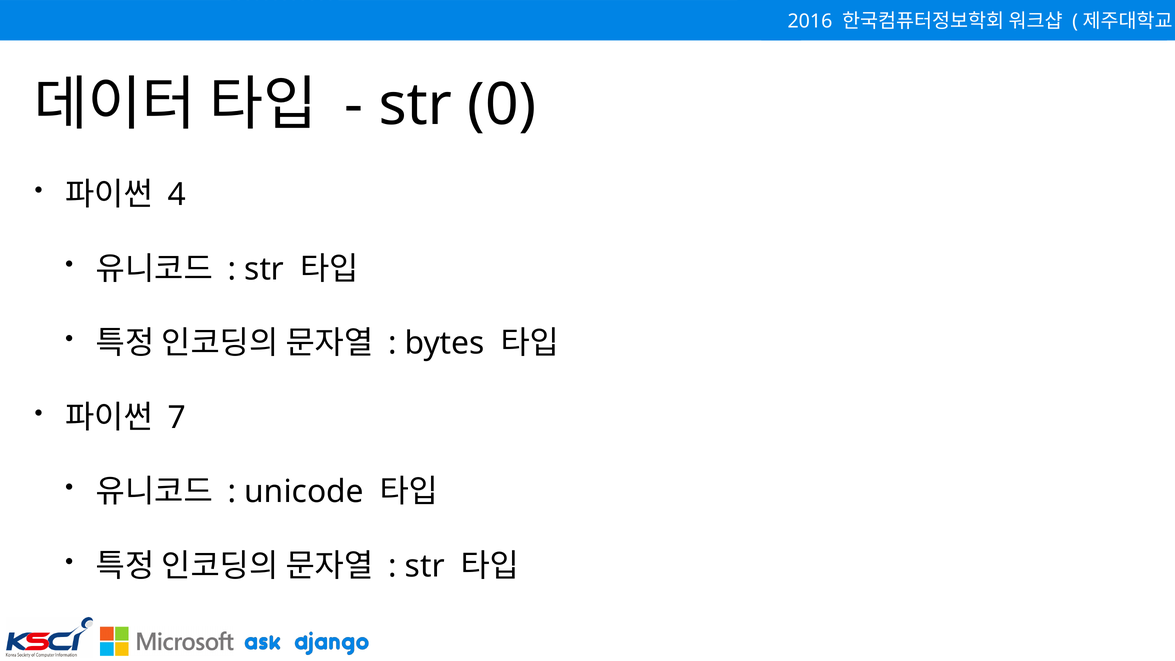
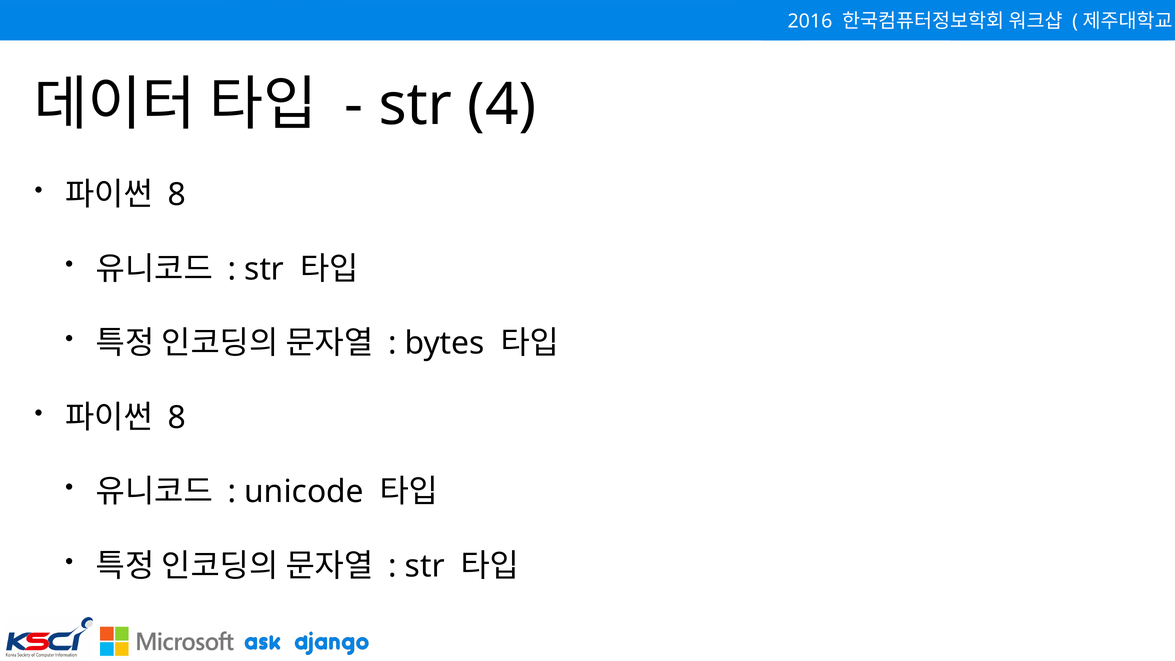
0: 0 -> 4 (502, 105)
4: 4 -> 8 (177, 195)
7: 7 -> 8 (177, 418)
